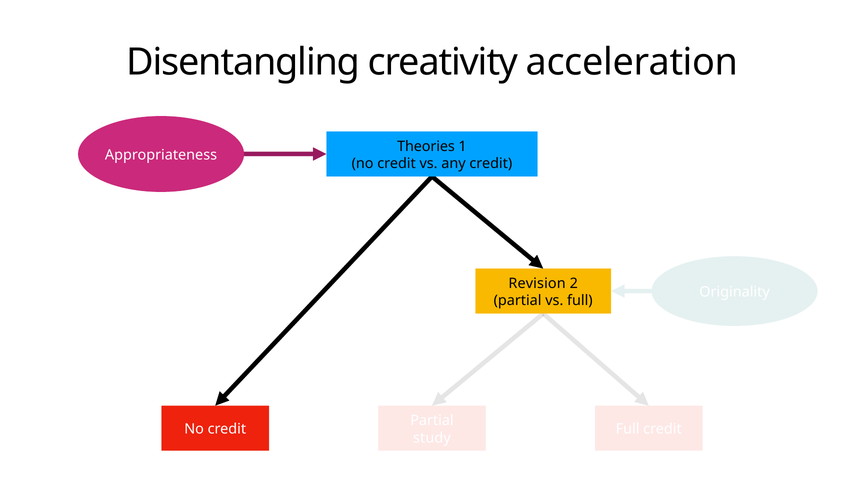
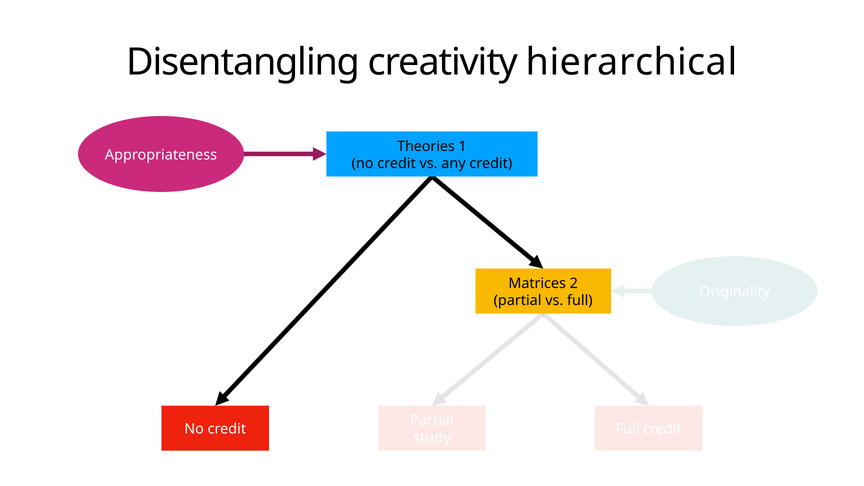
acceleration: acceleration -> hierarchical (632, 62)
Revision: Revision -> Matrices (537, 283)
